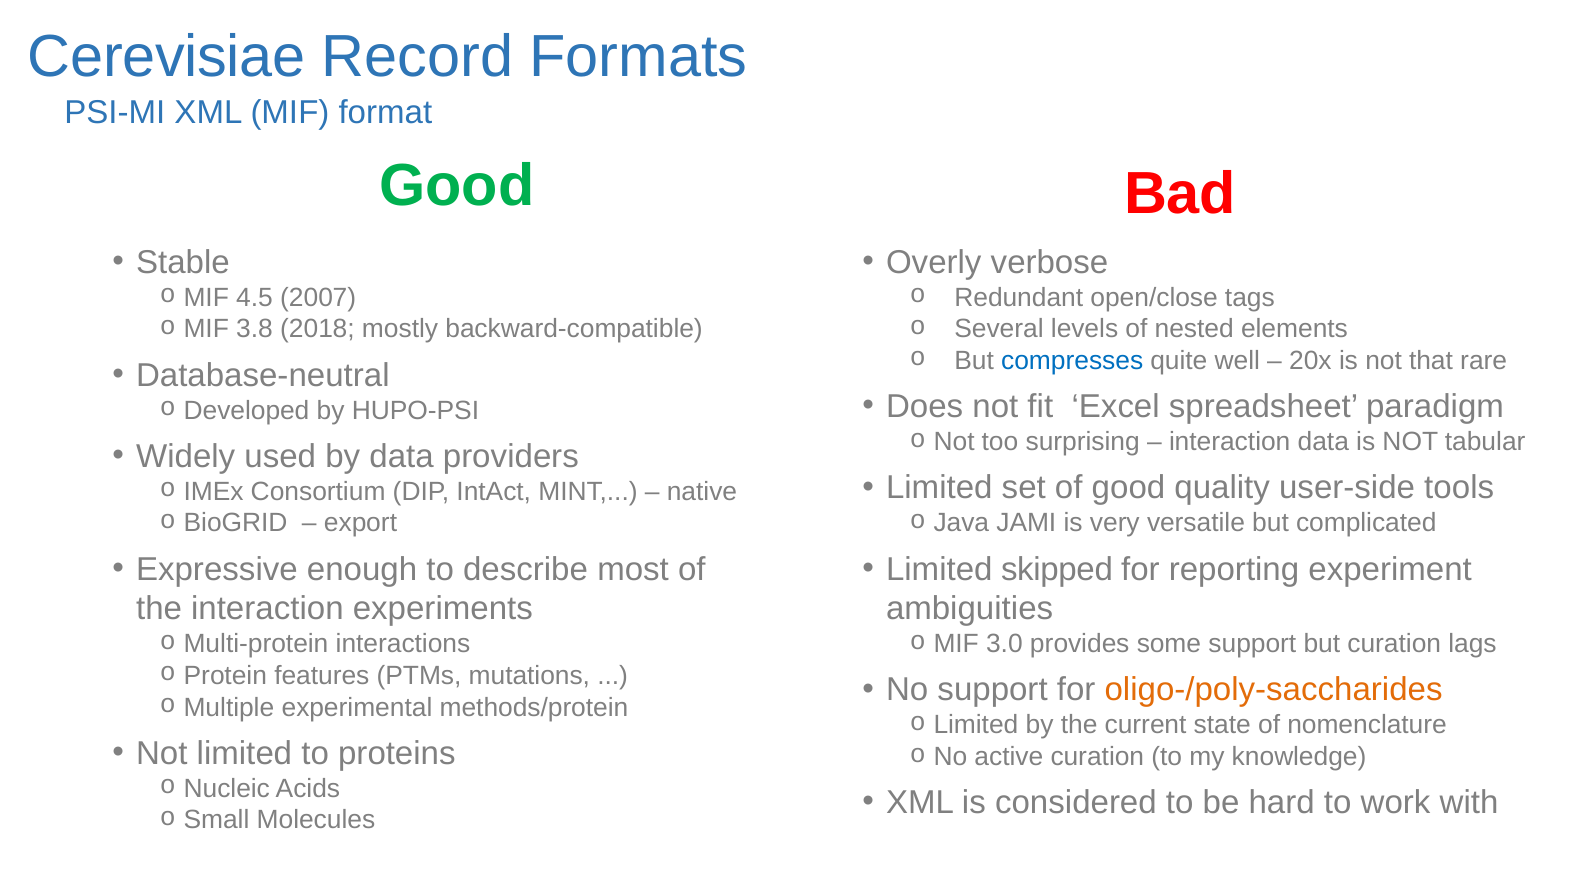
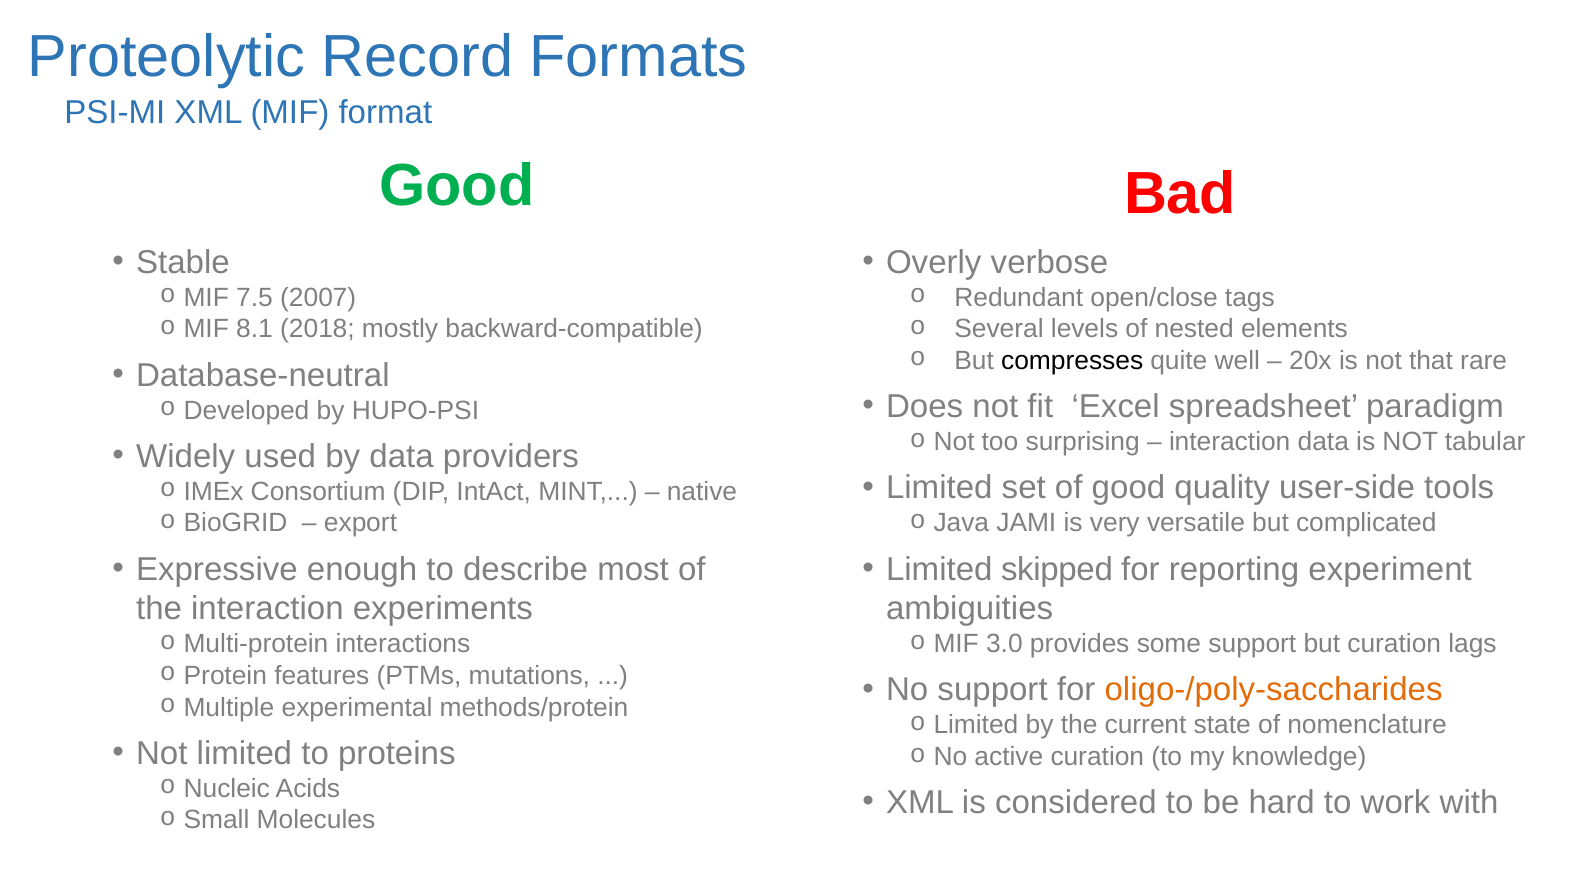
Cerevisiae: Cerevisiae -> Proteolytic (167, 57)
4.5: 4.5 -> 7.5 (254, 298)
3.8: 3.8 -> 8.1 (254, 329)
compresses colour: blue -> black (1072, 361)
